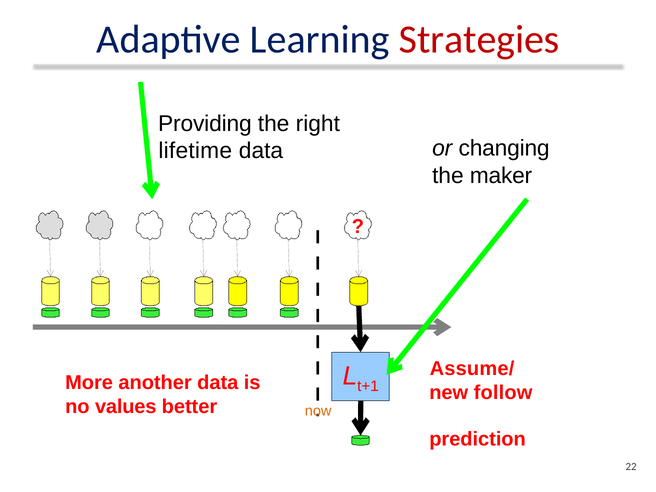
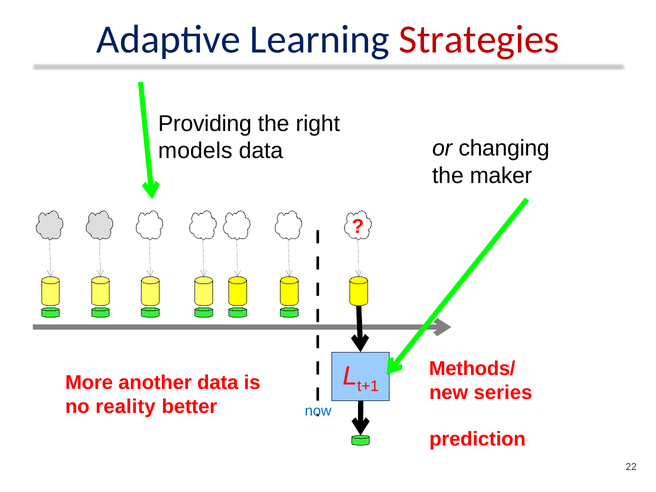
lifetime: lifetime -> models (195, 151)
Assume/: Assume/ -> Methods/ (472, 368)
follow: follow -> series (503, 393)
values: values -> reality (126, 407)
now colour: orange -> blue (318, 411)
